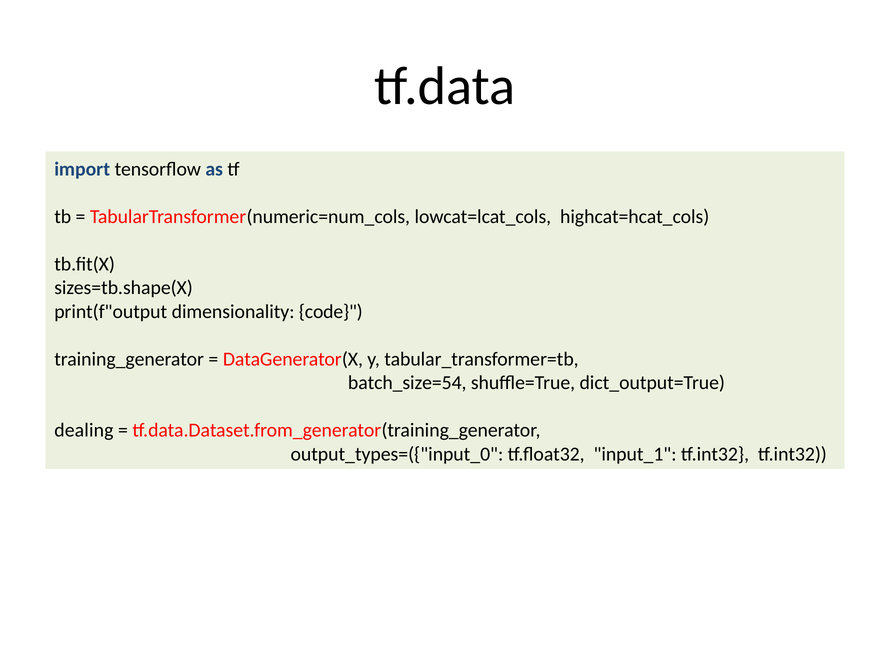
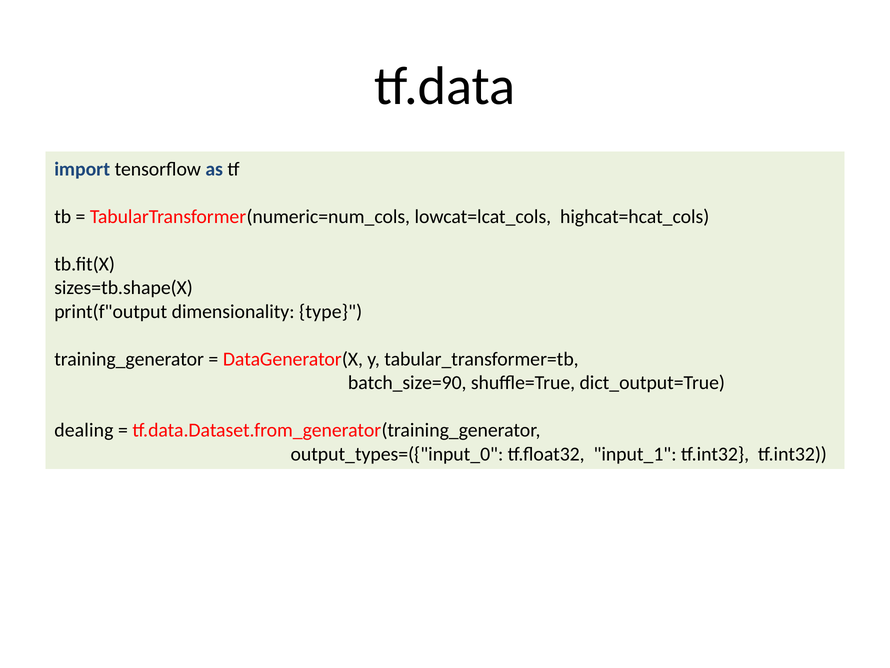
code: code -> type (331, 311)
batch_size=54: batch_size=54 -> batch_size=90 (407, 383)
